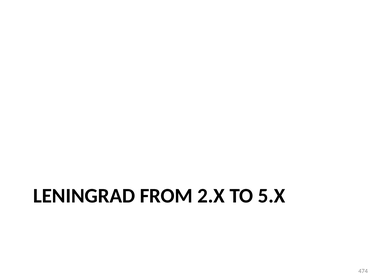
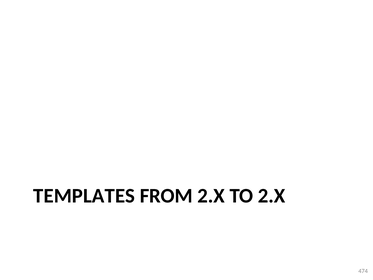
LENINGRAD: LENINGRAD -> TEMPLATES (84, 196)
TO 5.X: 5.X -> 2.X (272, 196)
